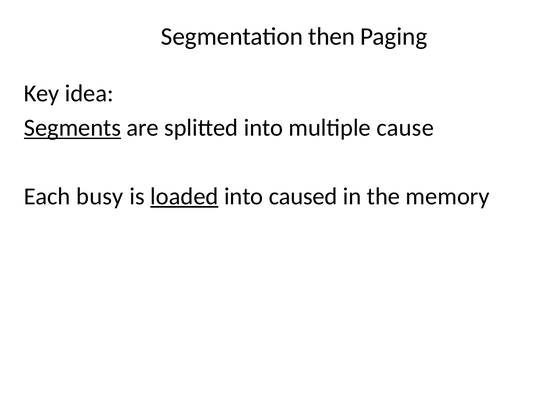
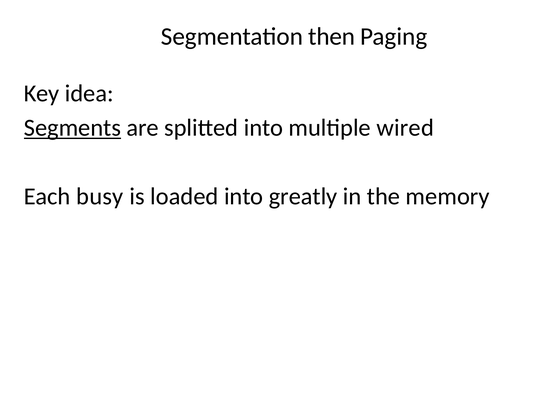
cause: cause -> wired (405, 128)
loaded underline: present -> none (184, 196)
caused: caused -> greatly (303, 196)
